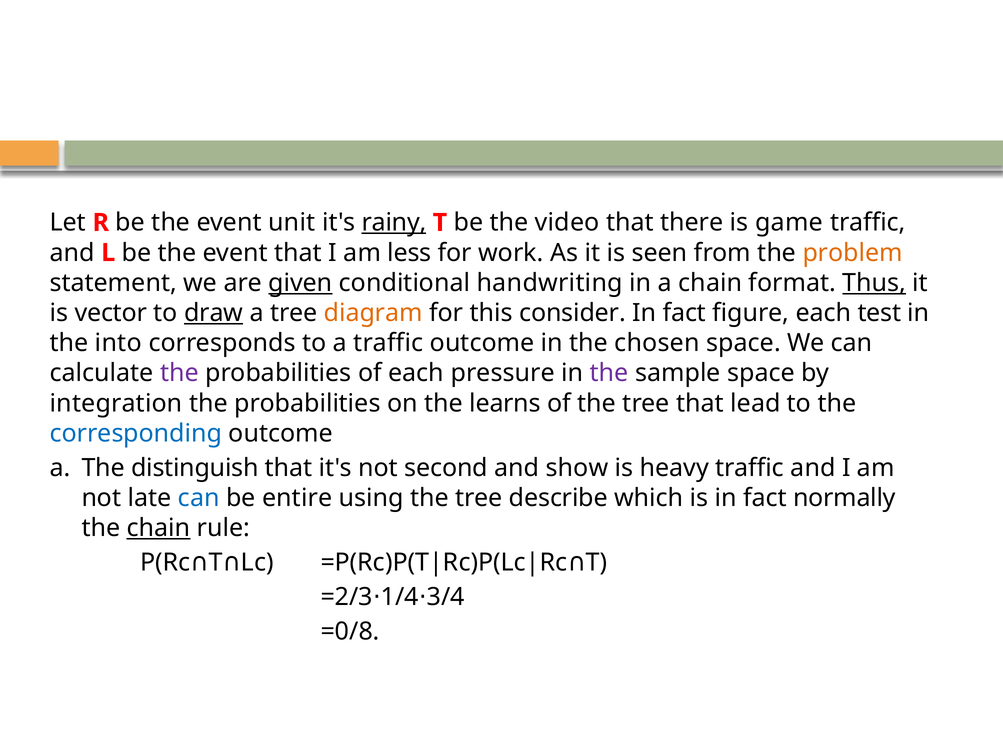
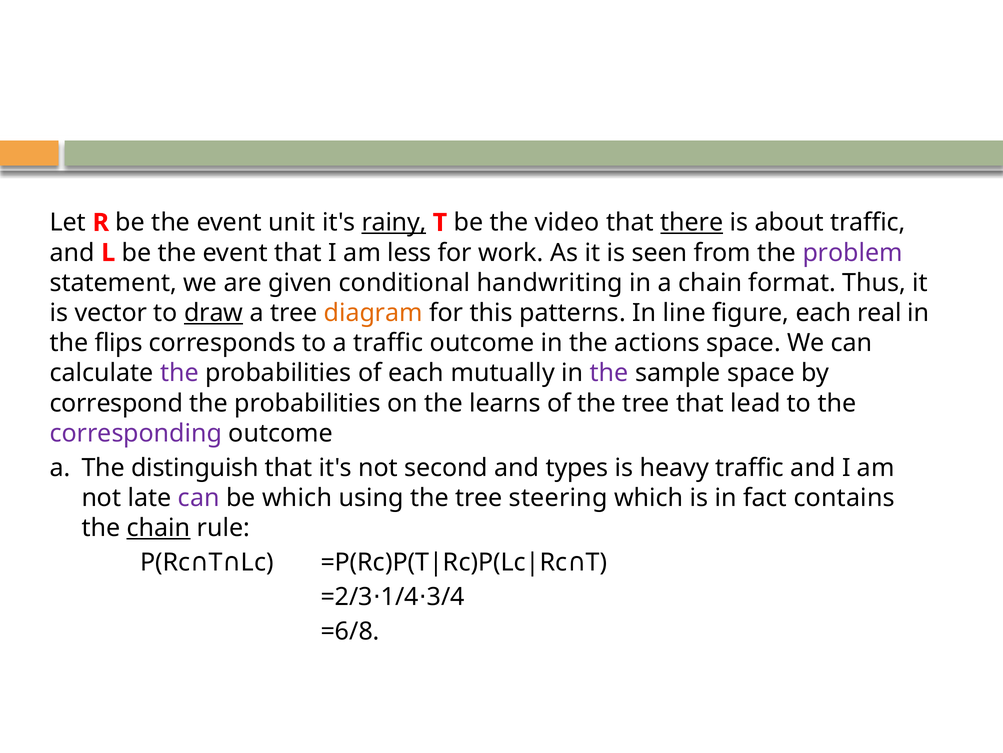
there underline: none -> present (692, 222)
game: game -> about (789, 222)
problem colour: orange -> purple (853, 252)
given underline: present -> none (300, 283)
Thus underline: present -> none (874, 283)
consider: consider -> patterns (572, 313)
fact: fact -> line (684, 313)
test: test -> real (879, 313)
into: into -> flips (119, 343)
chosen: chosen -> actions (657, 343)
pressure: pressure -> mutually (503, 373)
integration: integration -> correspond (116, 403)
corresponding colour: blue -> purple (136, 433)
show: show -> types (577, 467)
can colour: blue -> purple (199, 497)
be entire: entire -> which (297, 497)
describe: describe -> steering (558, 497)
normally: normally -> contains (844, 497)
=0/8: =0/8 -> =6/8 (350, 631)
